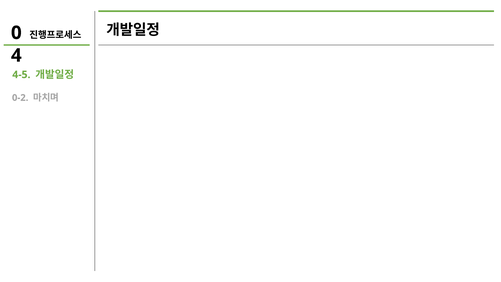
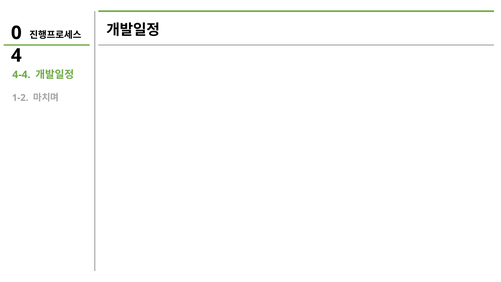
4-5: 4-5 -> 4-4 (21, 75)
0-2: 0-2 -> 1-2 (20, 98)
